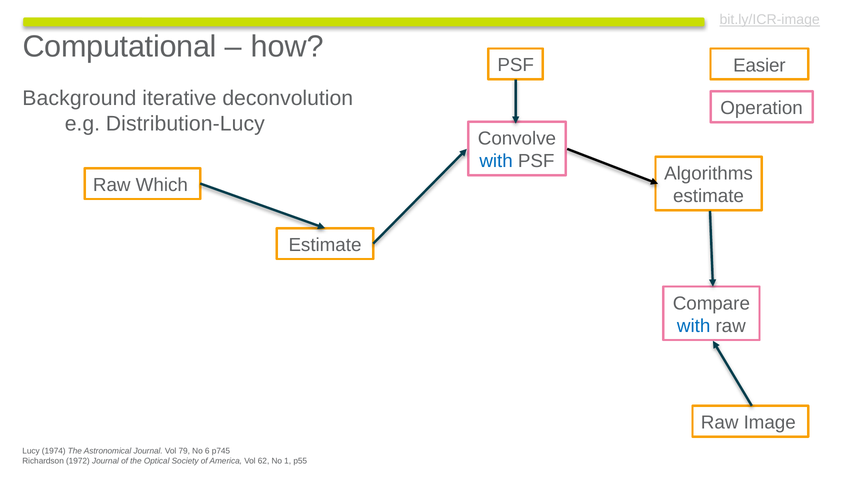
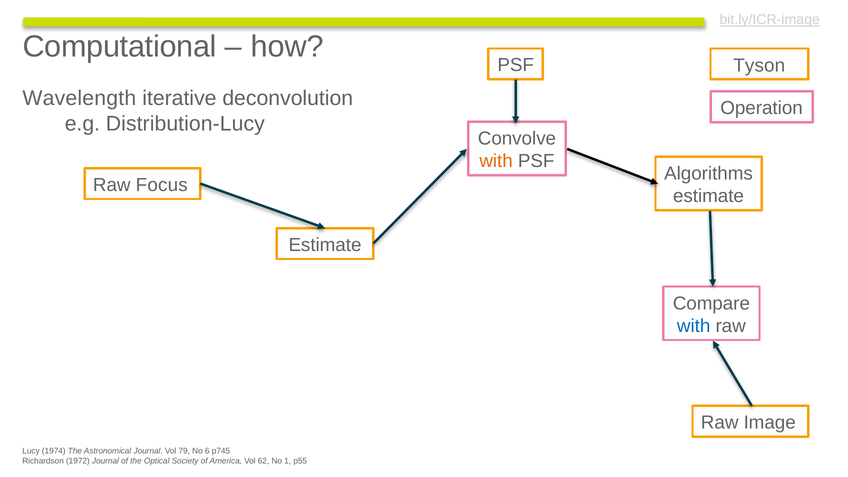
Easier: Easier -> Tyson (759, 65)
Background: Background -> Wavelength (79, 98)
with colour: blue -> orange (496, 161)
Which: Which -> Focus (162, 185)
